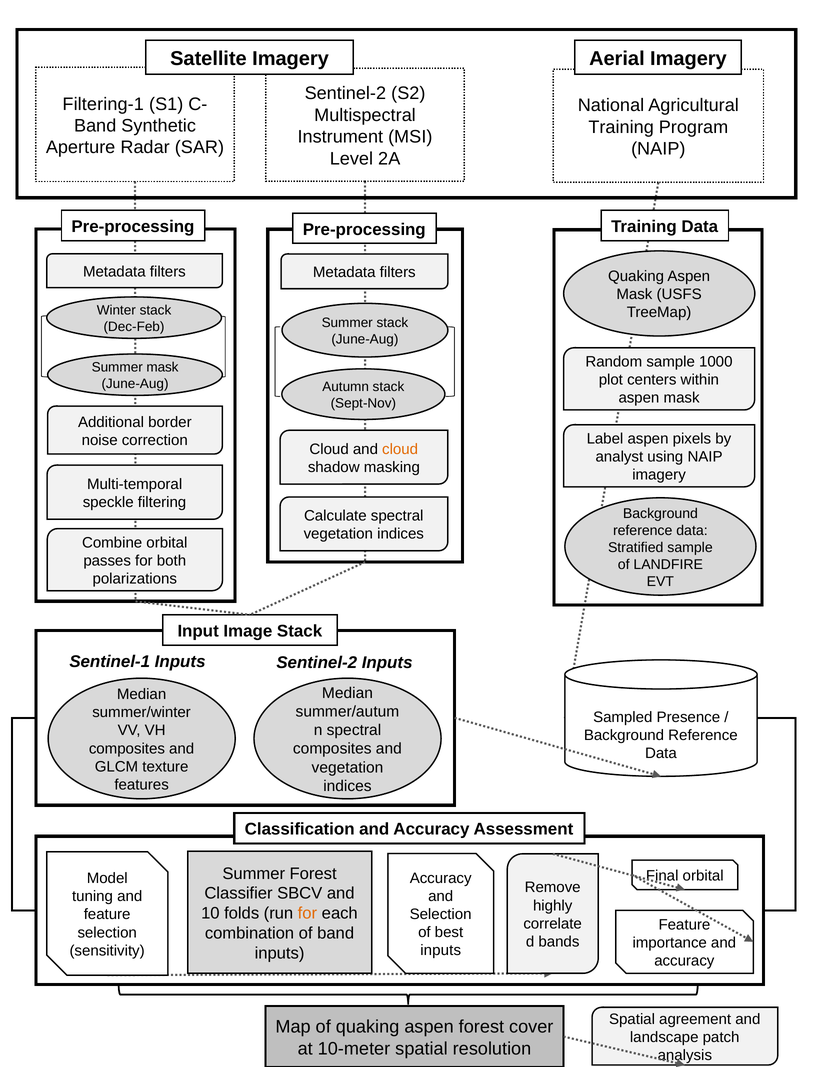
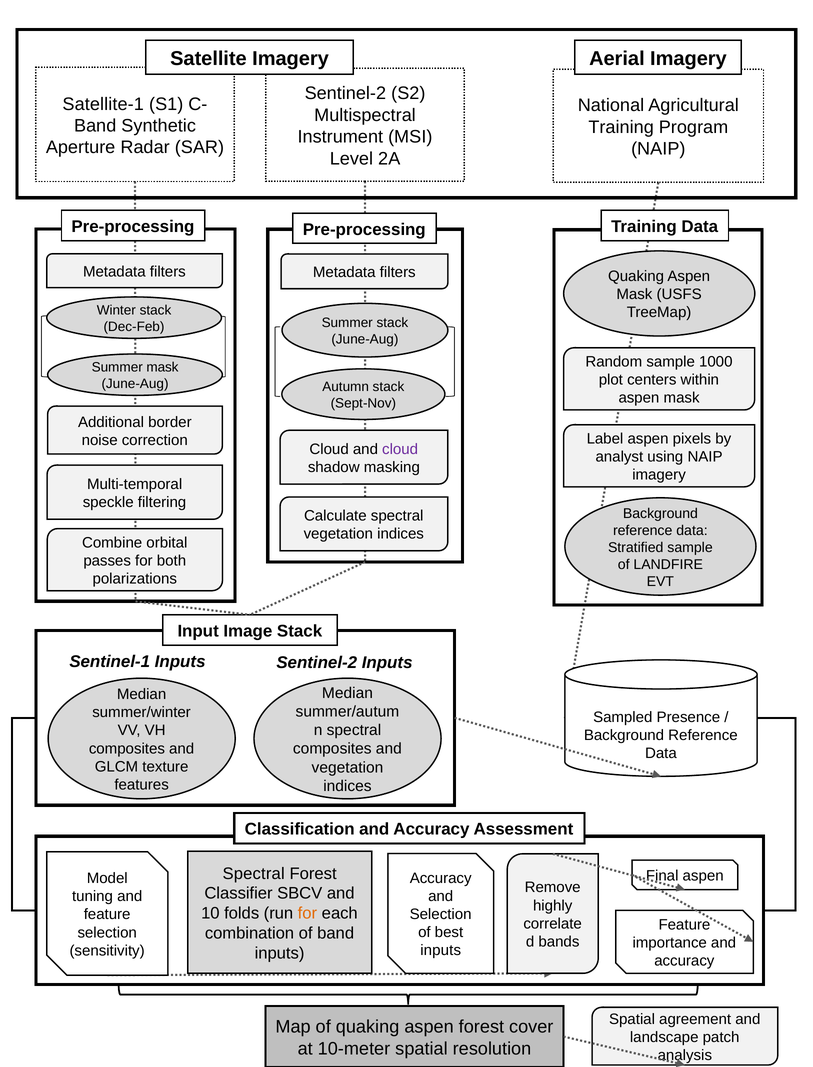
Filtering-1: Filtering-1 -> Satellite-1 (103, 104)
cloud colour: orange -> purple (400, 449)
Summer: Summer -> Spectral (254, 874)
Final orbital: orbital -> aspen (703, 876)
